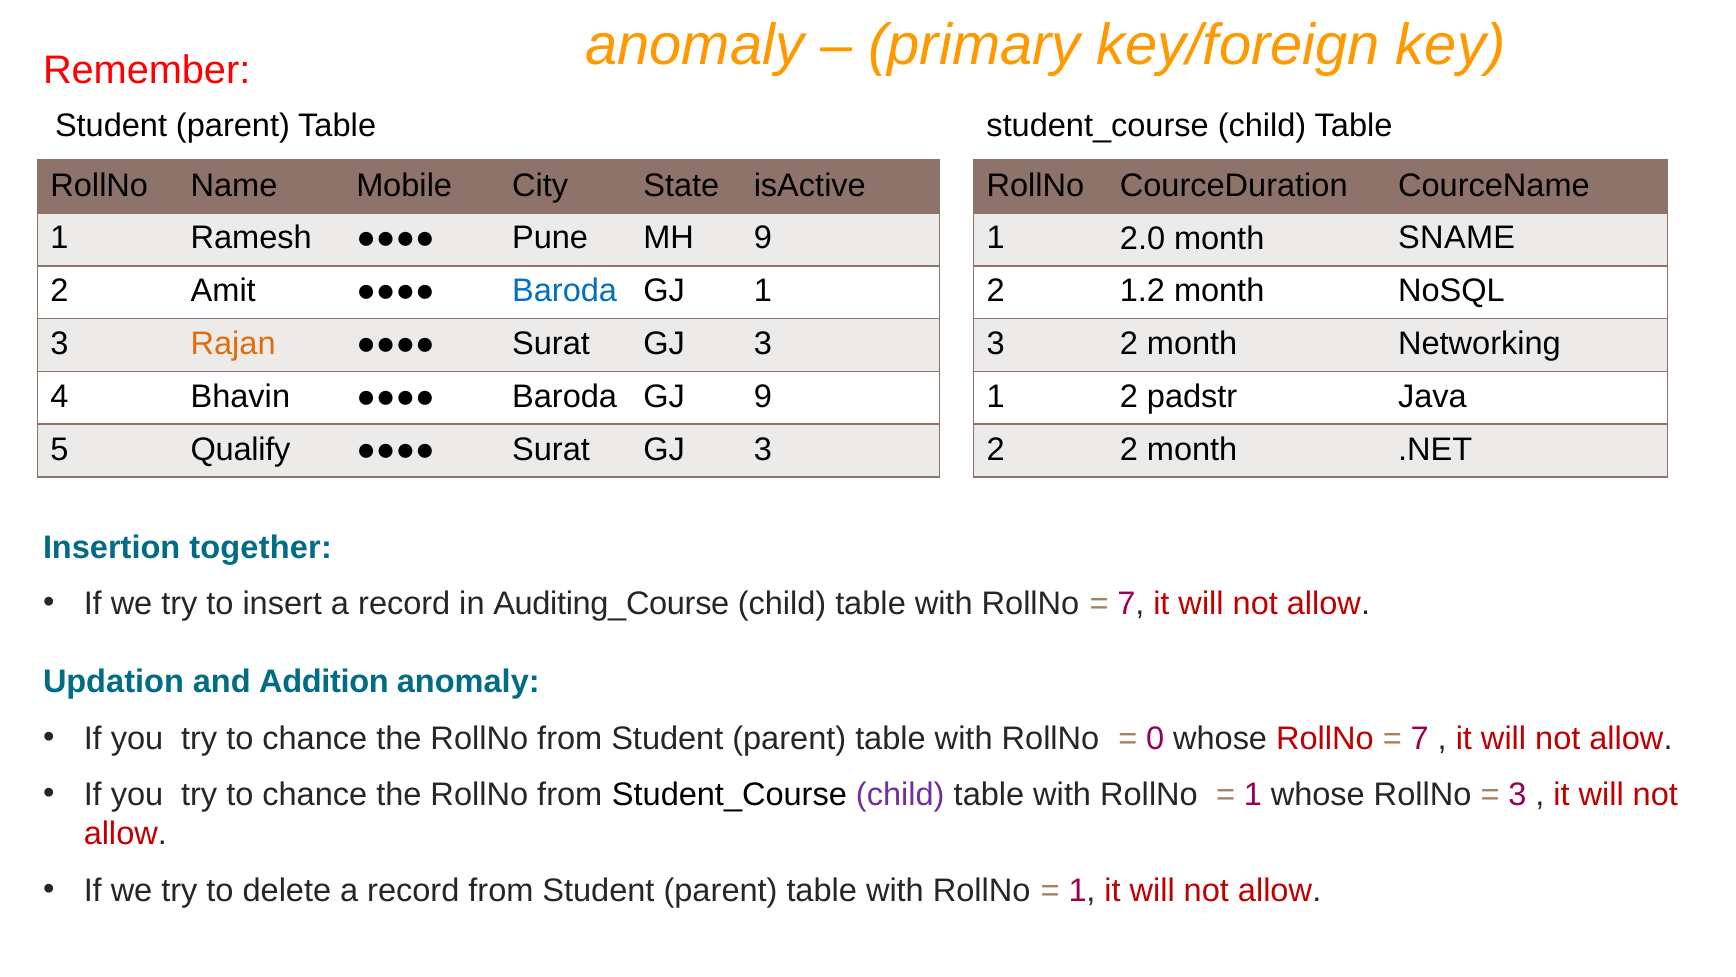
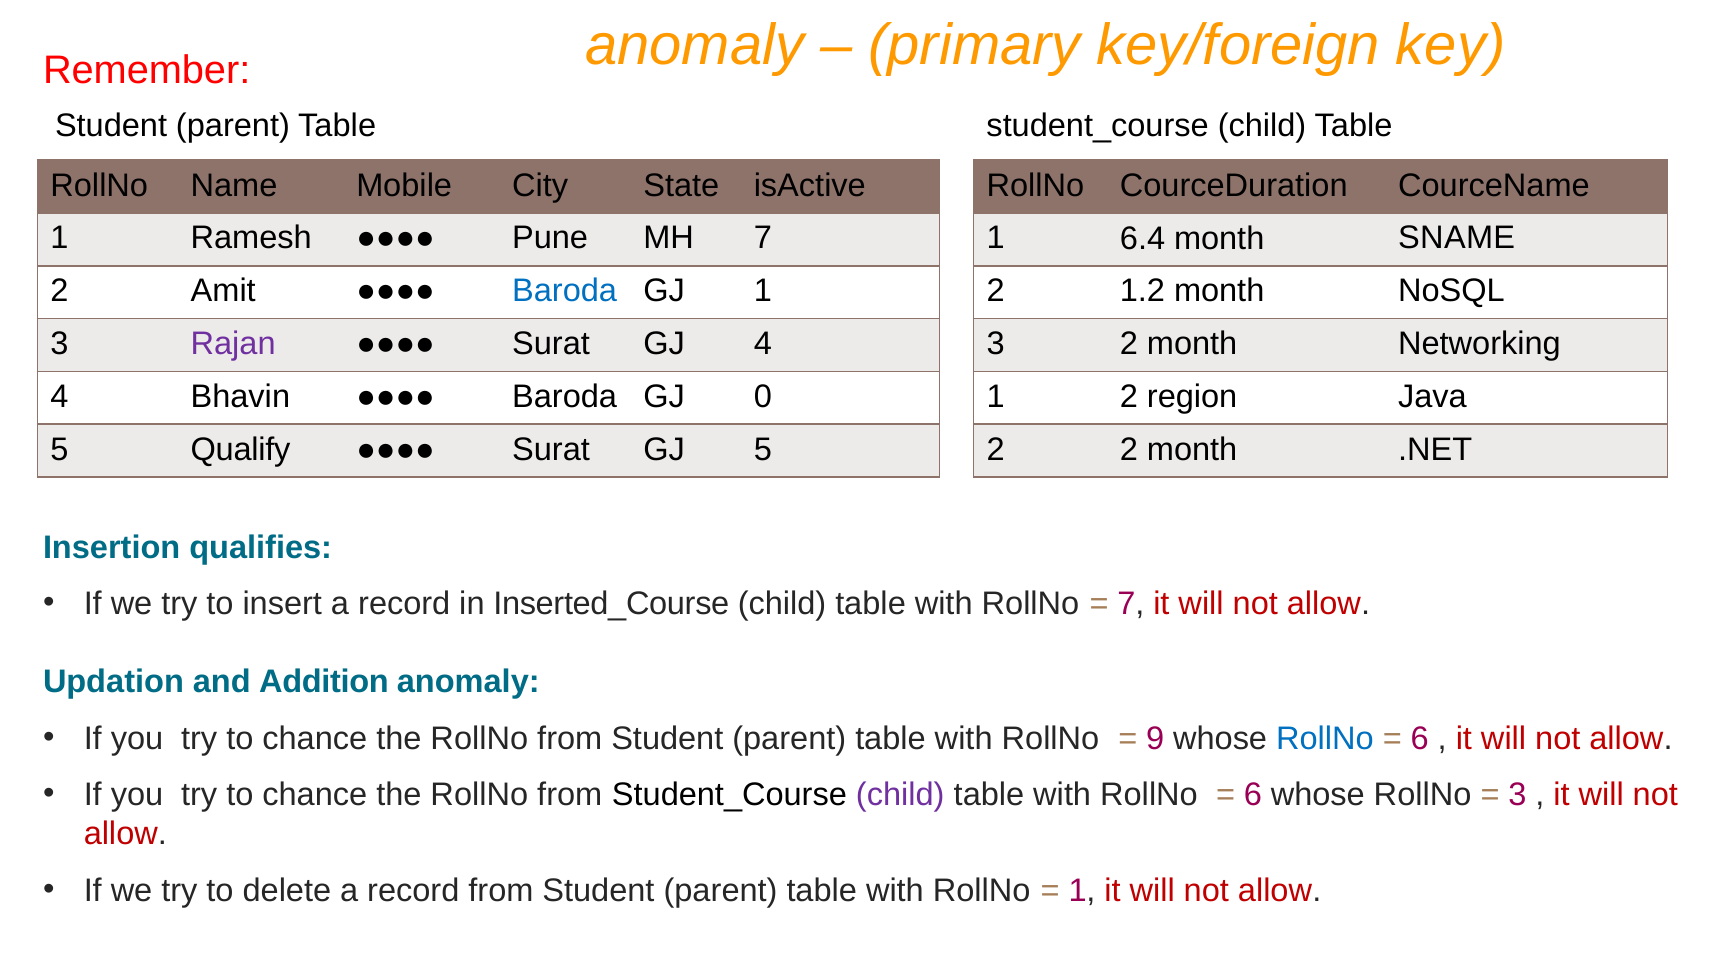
MH 9: 9 -> 7 (763, 238)
2.0: 2.0 -> 6.4 (1143, 238)
Rajan colour: orange -> purple (233, 344)
3: 3 -> 4 (763, 344)
GJ 9: 9 -> 0 (763, 396)
padstr: padstr -> region (1192, 396)
3: 3 -> 5 (763, 449)
together: together -> qualifies (261, 547)
Auditing_Course: Auditing_Course -> Inserted_Course (611, 603)
0: 0 -> 9 (1155, 738)
RollNo colour: red -> blue (1325, 738)
7: 7 -> 6 (1420, 738)
1: 1 -> 6 (1253, 794)
